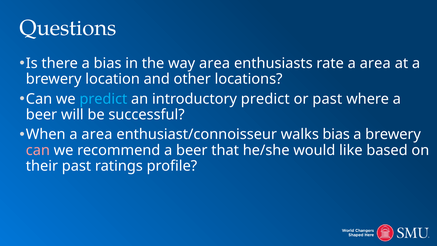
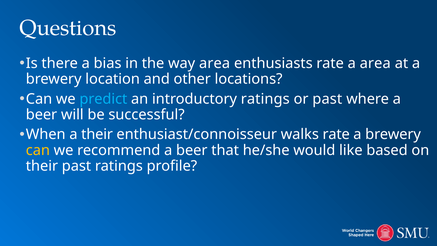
introductory predict: predict -> ratings (265, 99)
When a area: area -> their (97, 134)
walks bias: bias -> rate (336, 134)
can colour: pink -> yellow (38, 150)
